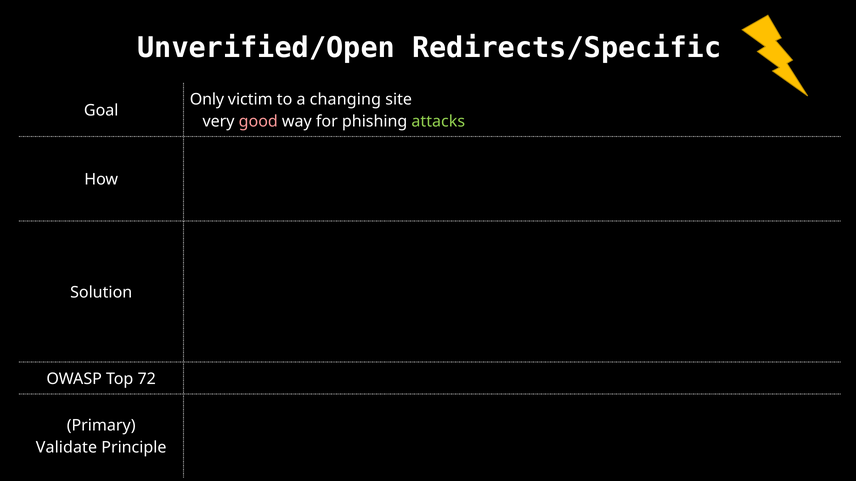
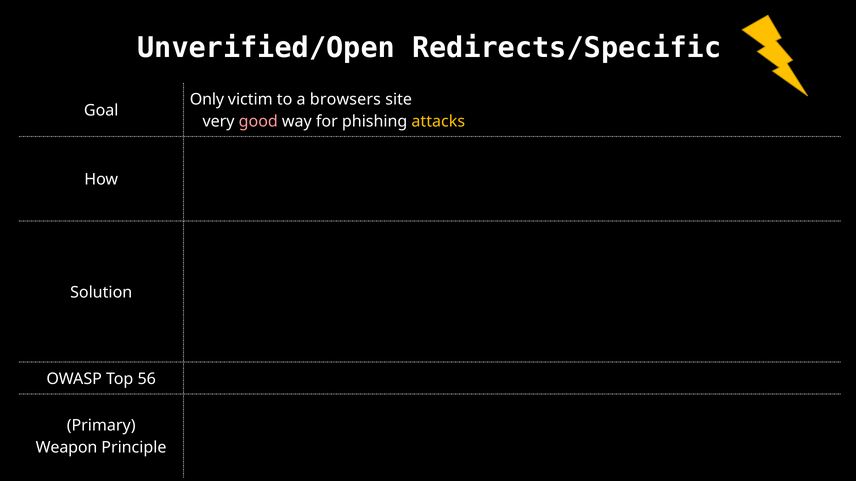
changing: changing -> browsers (345, 100)
attacks colour: light green -> yellow (438, 122)
72: 72 -> 56 (147, 379)
Validate: Validate -> Weapon (67, 448)
